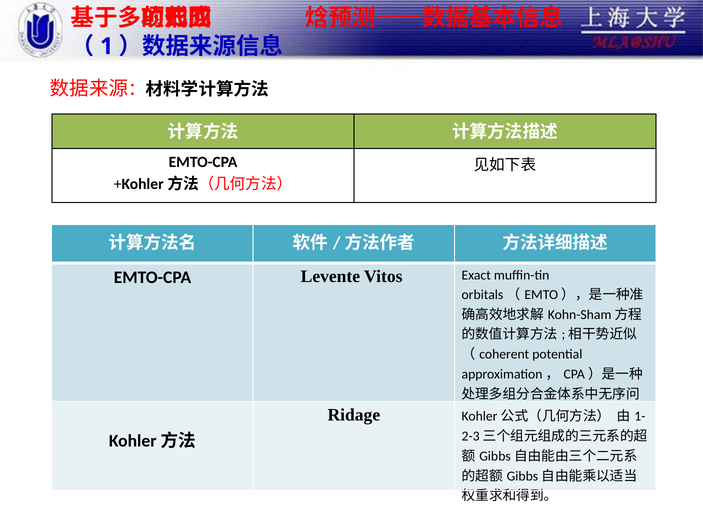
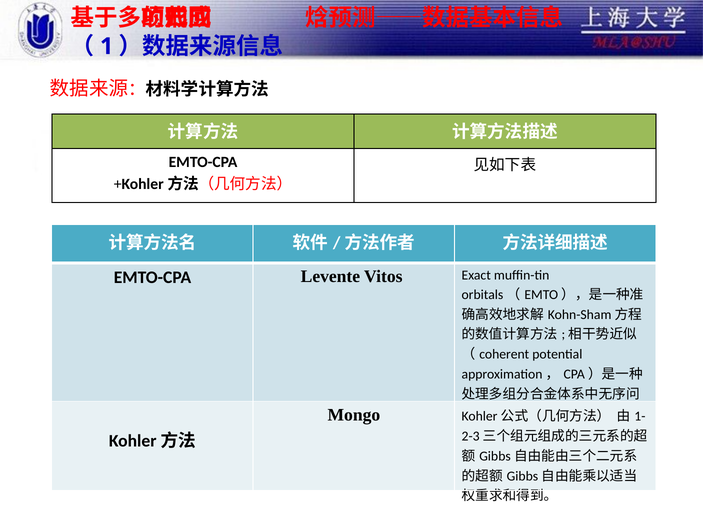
Ridage: Ridage -> Mongo (354, 415)
